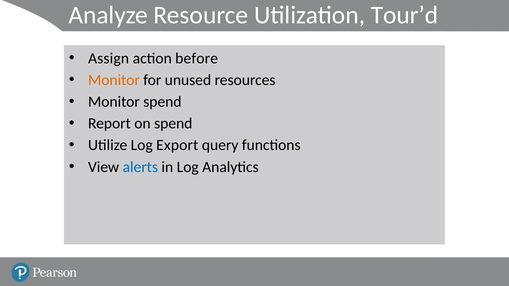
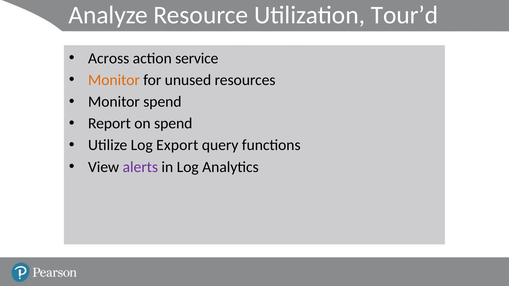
Assign: Assign -> Across (109, 58)
before: before -> service (197, 58)
alerts colour: blue -> purple (140, 167)
